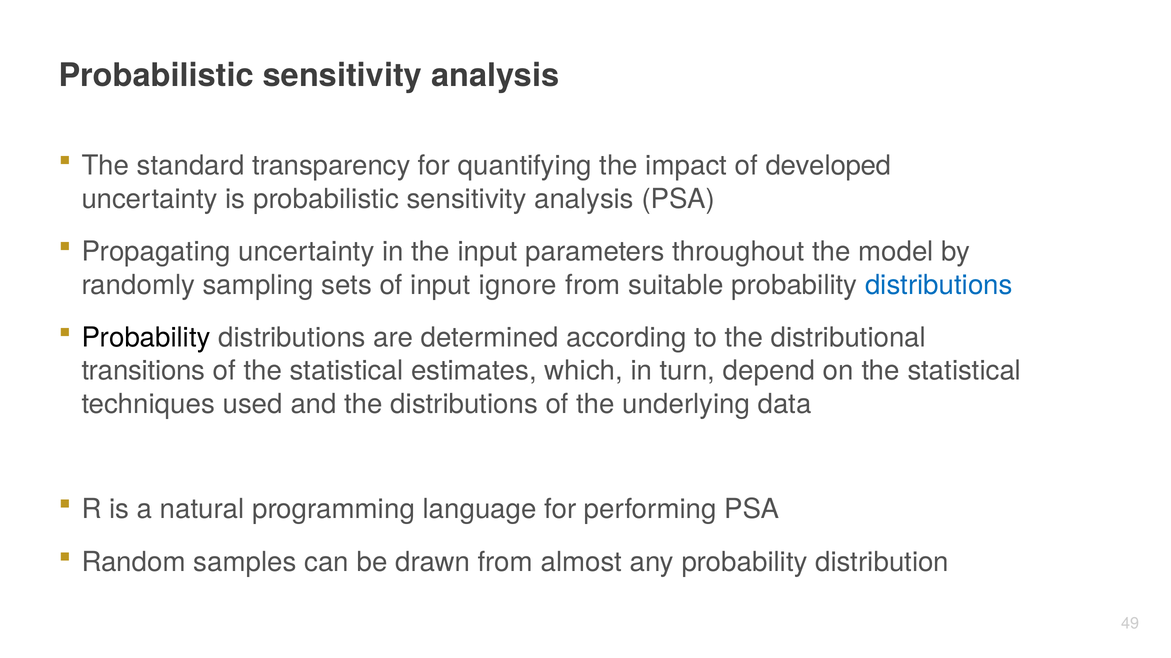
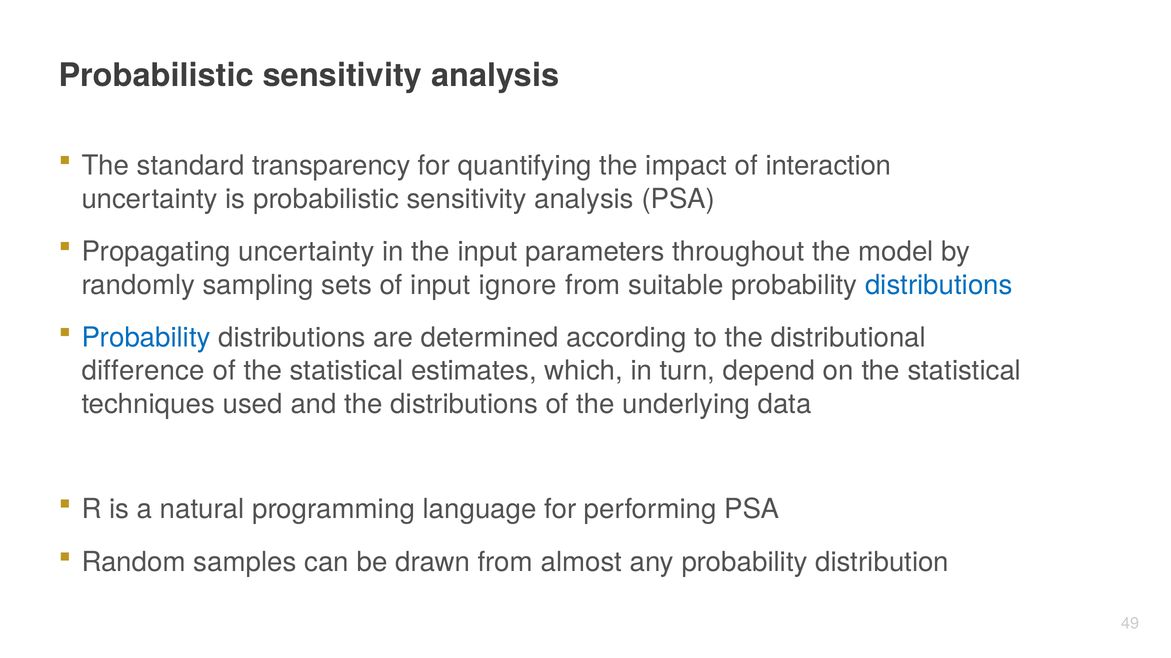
developed: developed -> interaction (828, 166)
Probability colour: black -> blue (146, 338)
transitions: transitions -> difference (143, 371)
